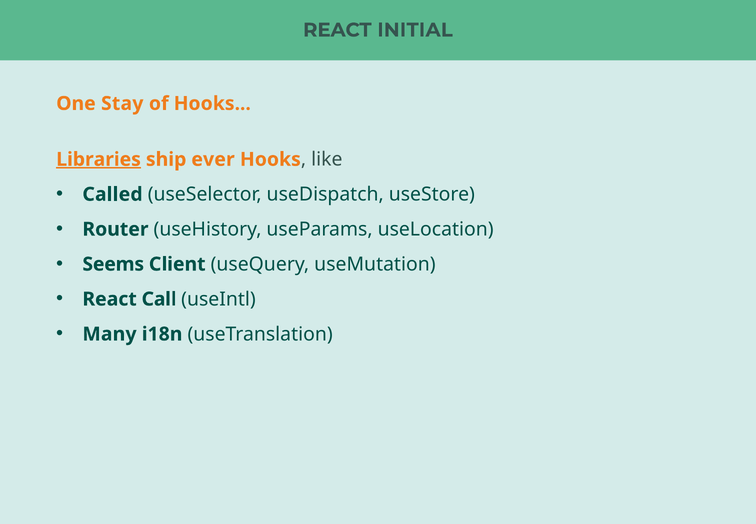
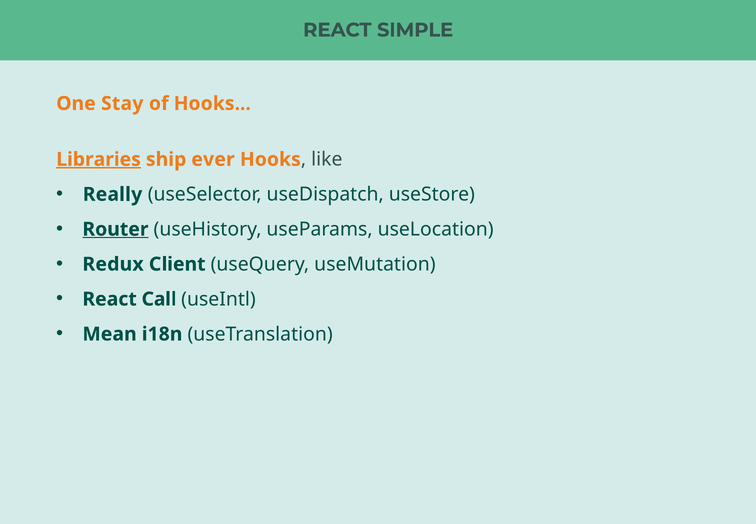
INITIAL: INITIAL -> SIMPLE (415, 30)
Called: Called -> Really (112, 194)
Router underline: none -> present (115, 229)
Seems: Seems -> Redux (113, 264)
Many: Many -> Mean (110, 334)
